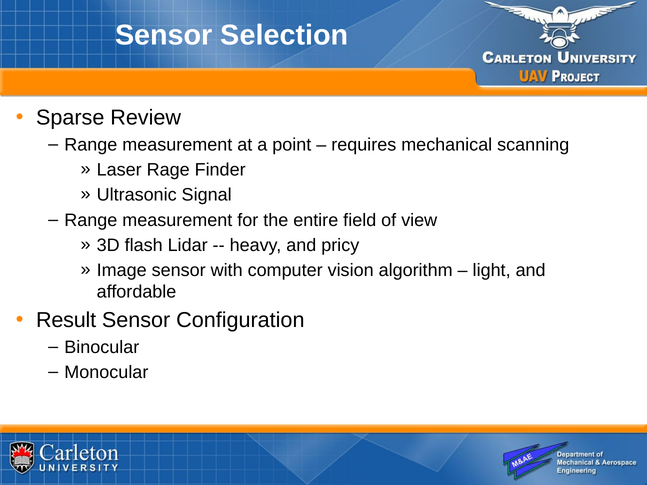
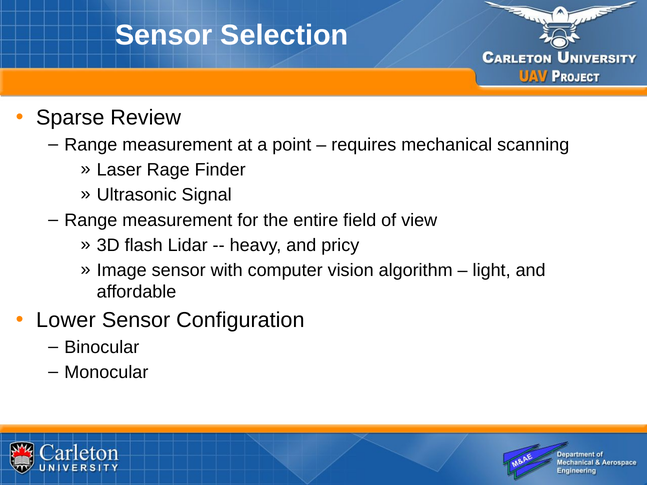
Result: Result -> Lower (66, 320)
